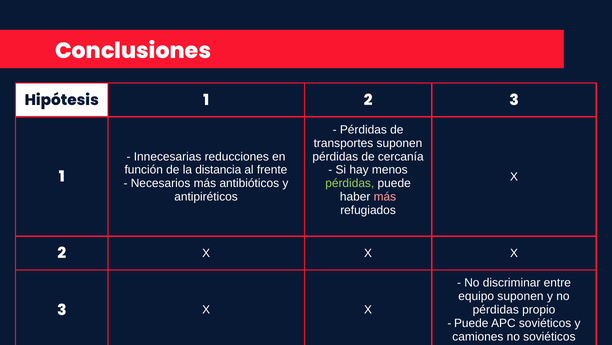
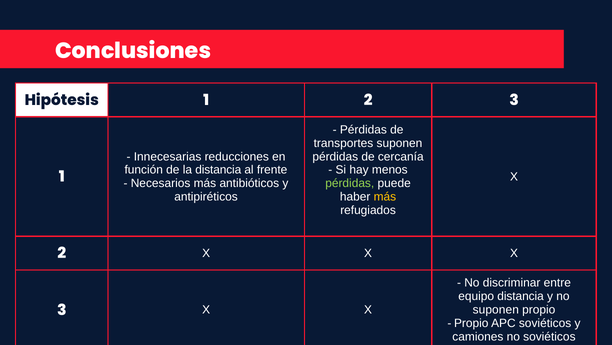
más colour: pink -> yellow (385, 196)
equipo suponen: suponen -> distancia (521, 296)
pérdidas: pérdidas -> suponen (496, 309)
Puede: Puede -> Propio (471, 323)
